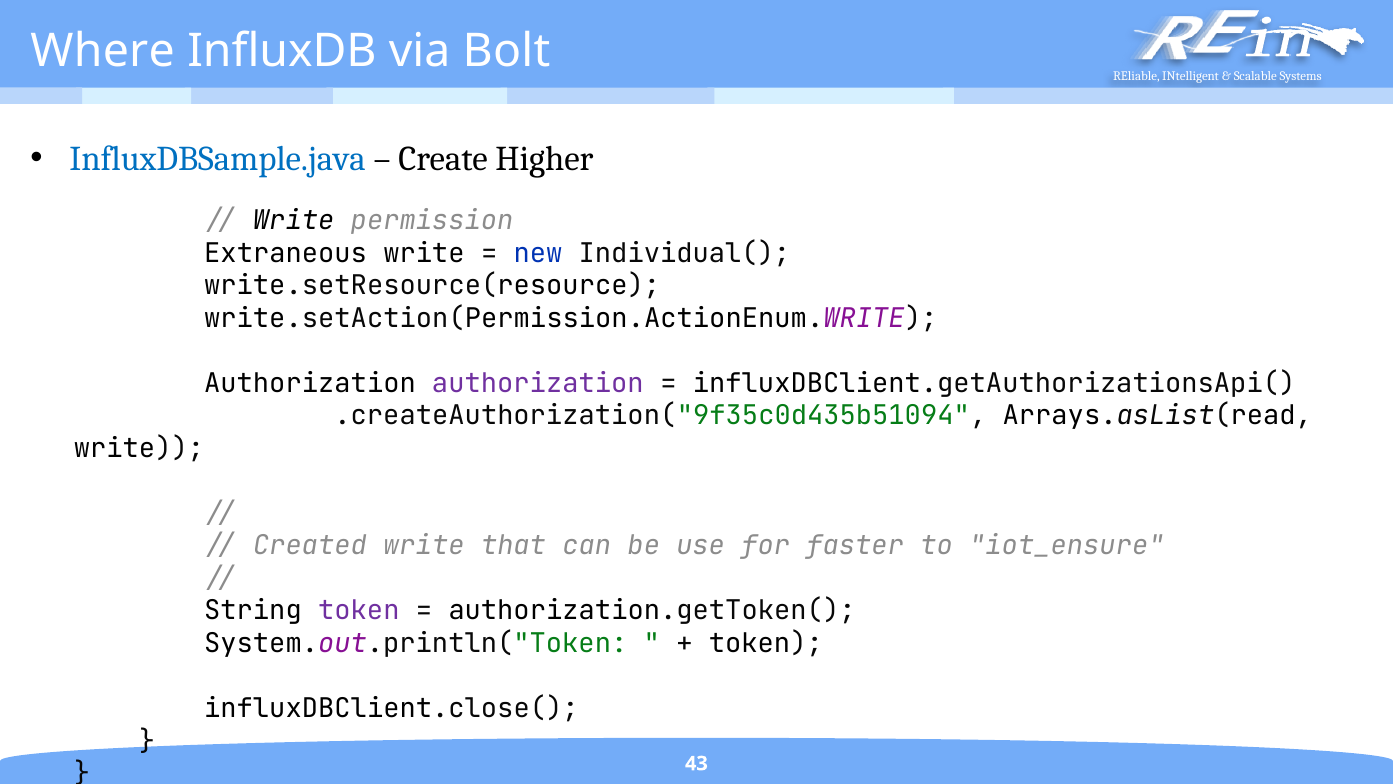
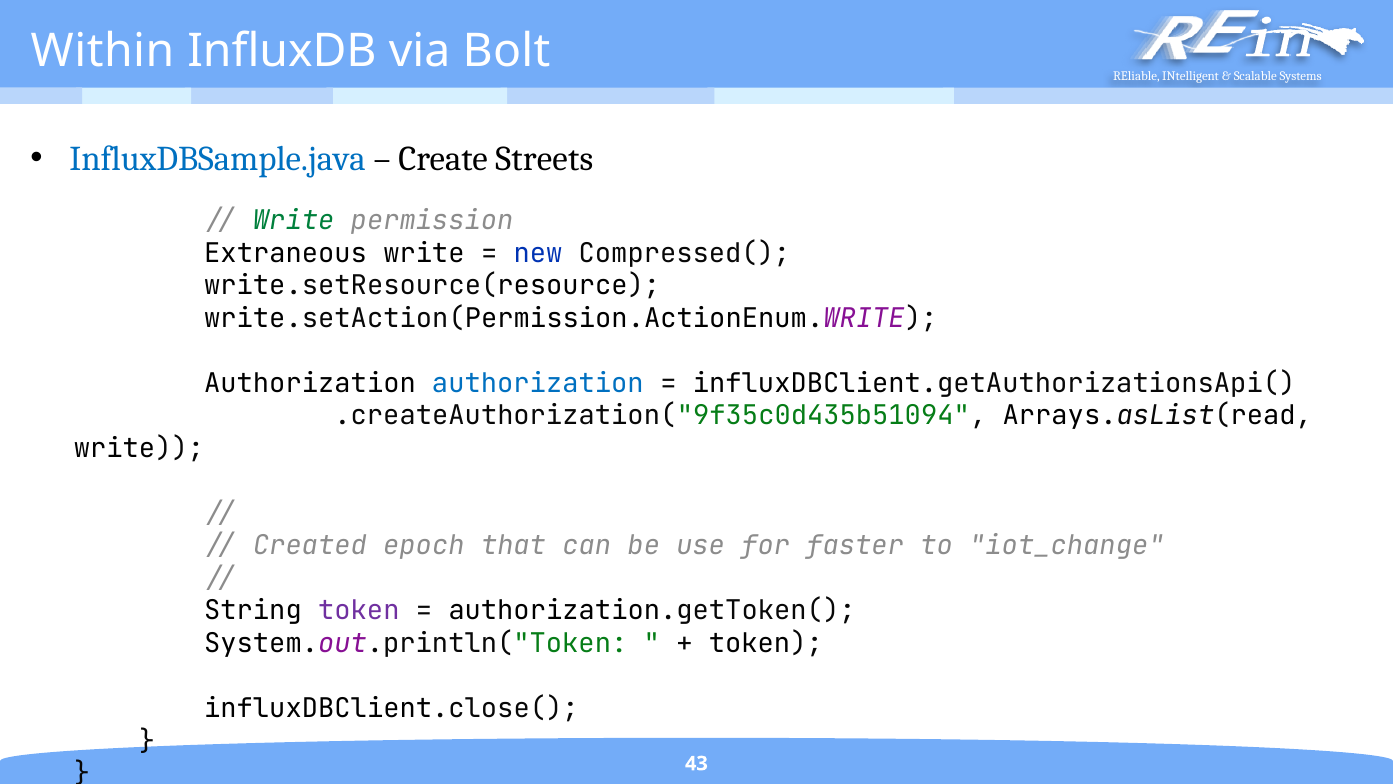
Where: Where -> Within (103, 51)
Higher: Higher -> Streets (544, 159)
Write colour: black -> green (294, 220)
Individual(: Individual( -> Compressed( (684, 253)
authorization colour: purple -> blue (538, 383)
Created write: write -> epoch (424, 546)
iot_ensure: iot_ensure -> iot_change (1067, 546)
